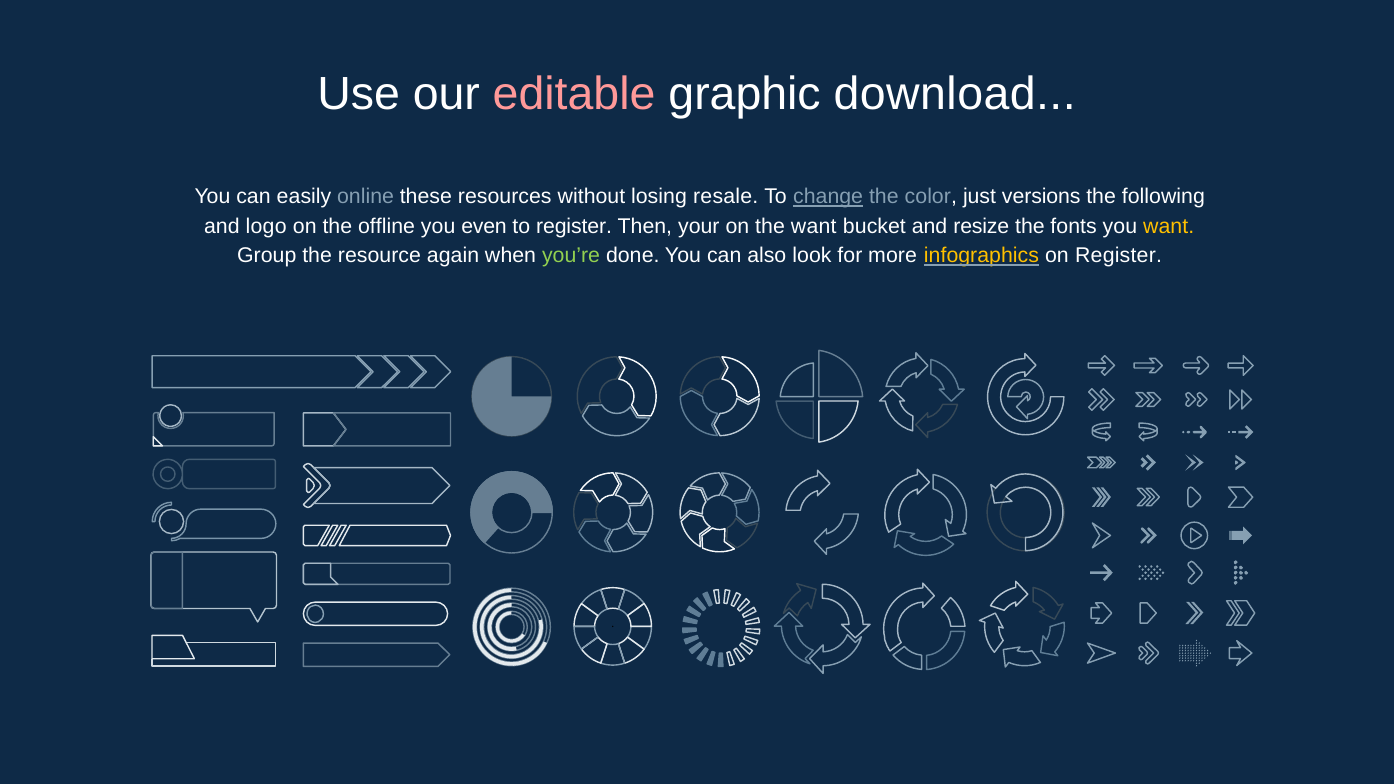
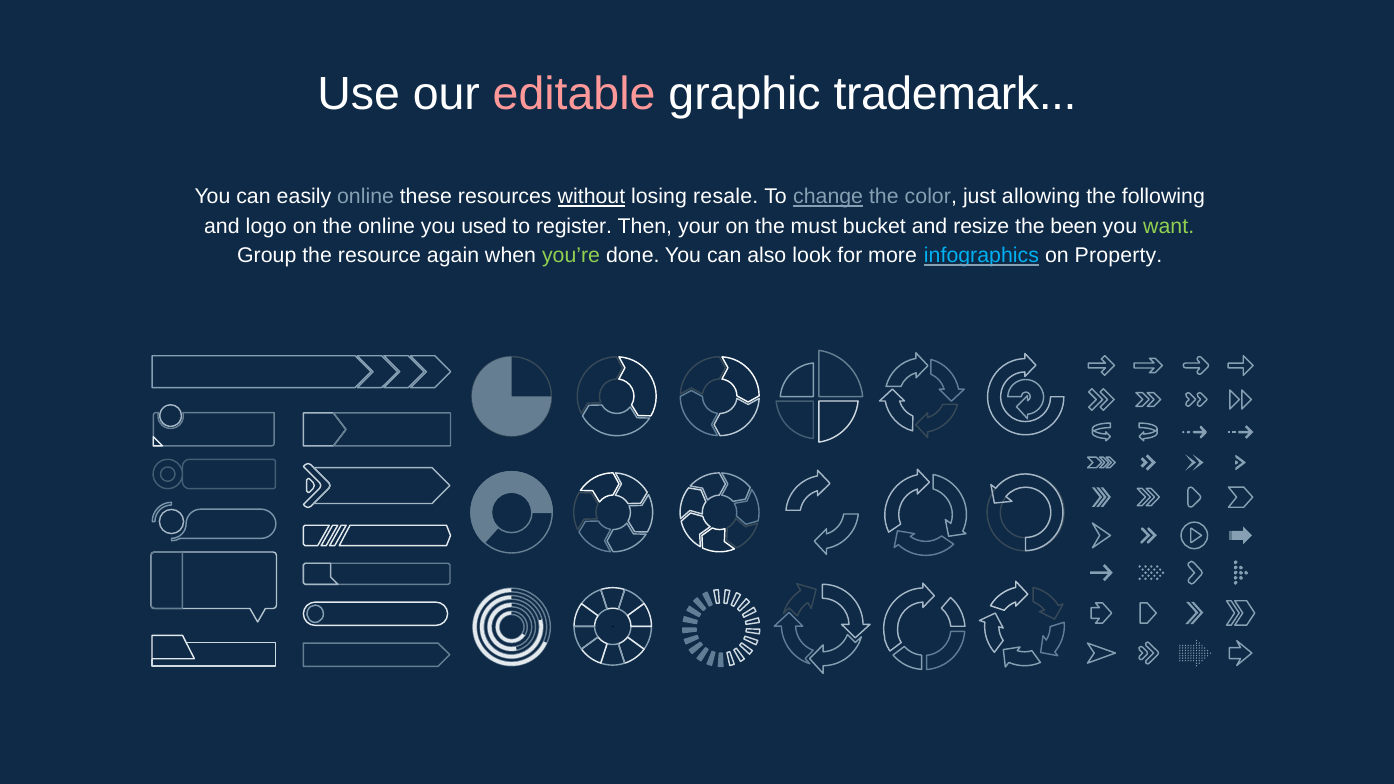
download: download -> trademark (955, 94)
without underline: none -> present (591, 197)
versions: versions -> allowing (1041, 197)
the offline: offline -> online (387, 226)
even: even -> used (484, 226)
the want: want -> must (814, 226)
fonts: fonts -> been (1074, 226)
want colour: yellow -> light green (1169, 226)
infographics colour: yellow -> light blue (981, 256)
on Register: Register -> Property (1119, 256)
